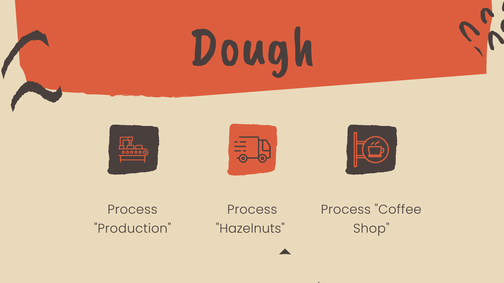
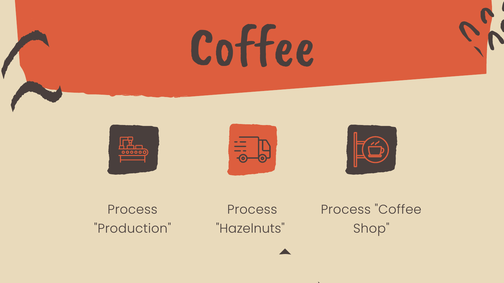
Dough: Dough -> Coffee (252, 46)
